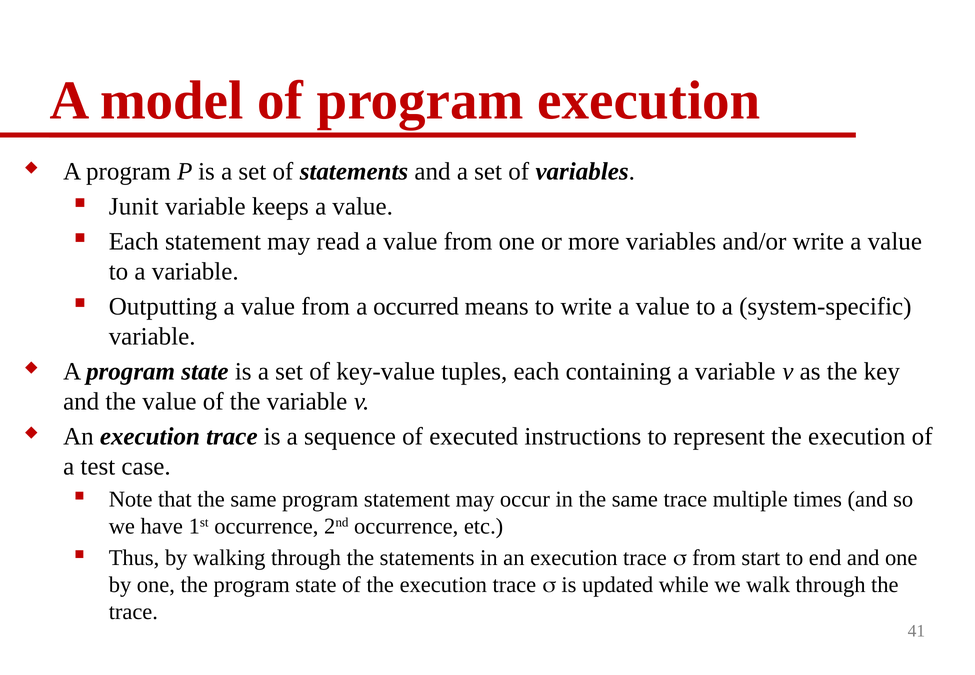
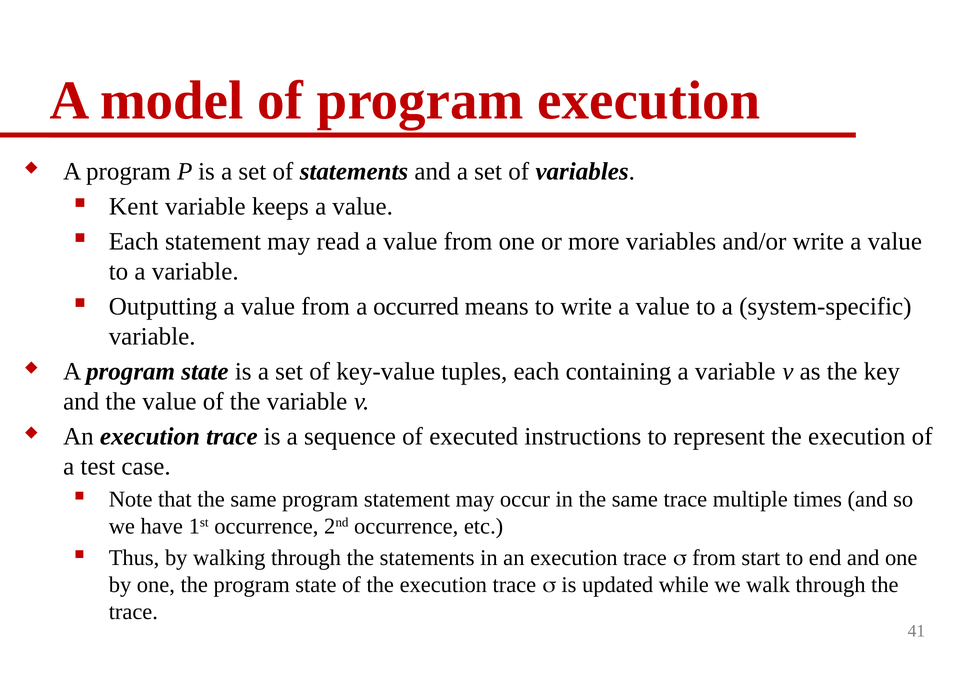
Junit: Junit -> Kent (134, 206)
